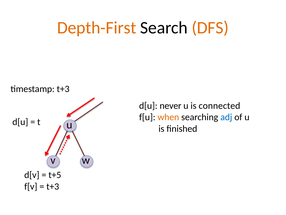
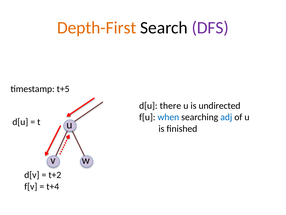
DFS colour: orange -> purple (210, 28)
timestamp t+3: t+3 -> t+5 (63, 89)
never: never -> there (170, 105)
connected: connected -> undirected (220, 105)
when colour: orange -> blue (168, 117)
t+5: t+5 -> t+2 (55, 175)
t+3: t+3 -> t+4 (53, 186)
